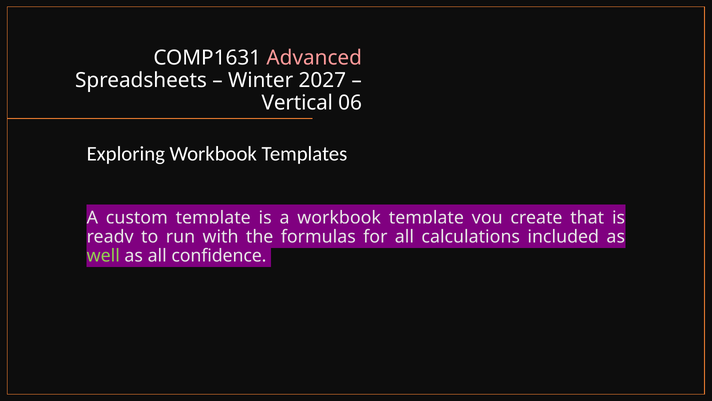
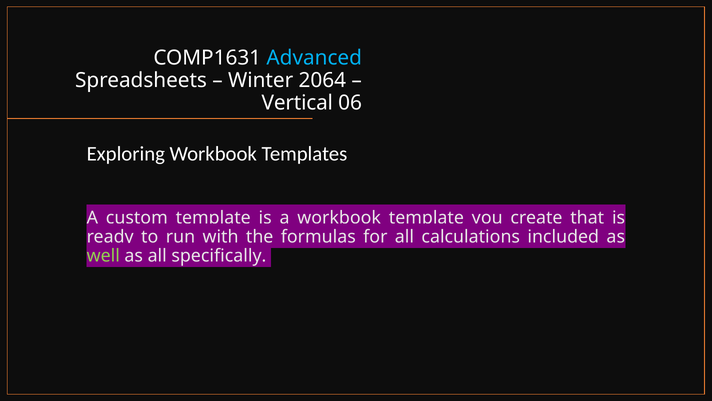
Advanced colour: pink -> light blue (314, 58)
2027: 2027 -> 2064 (322, 80)
confidence: confidence -> specifically (219, 256)
